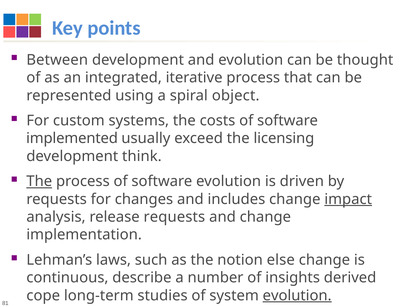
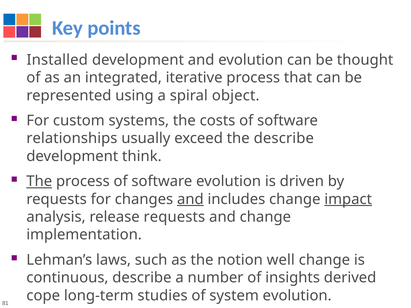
Between: Between -> Installed (57, 60)
implemented: implemented -> relationships (72, 139)
the licensing: licensing -> describe (284, 139)
and underline: none -> present (190, 199)
else: else -> well (281, 260)
evolution underline: present -> none (297, 296)
